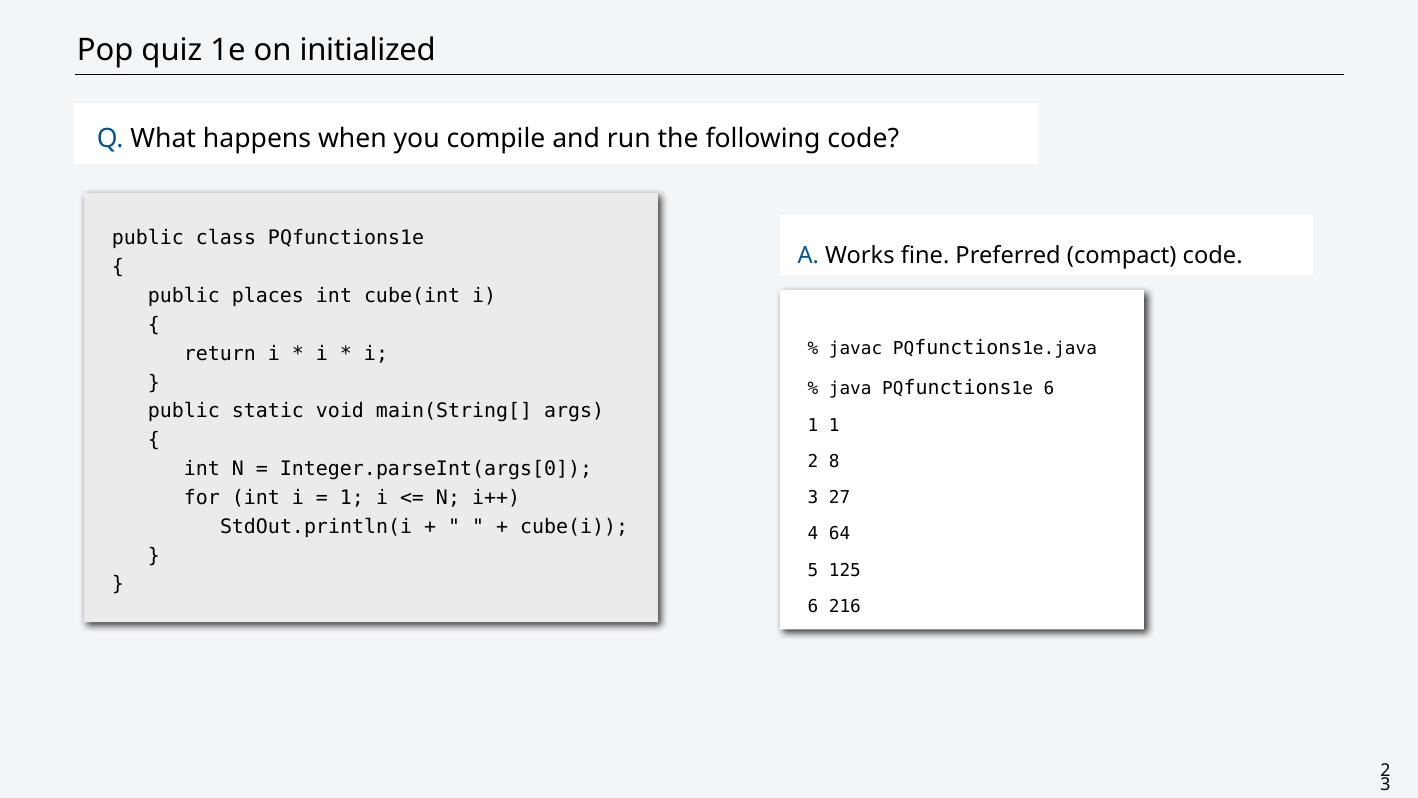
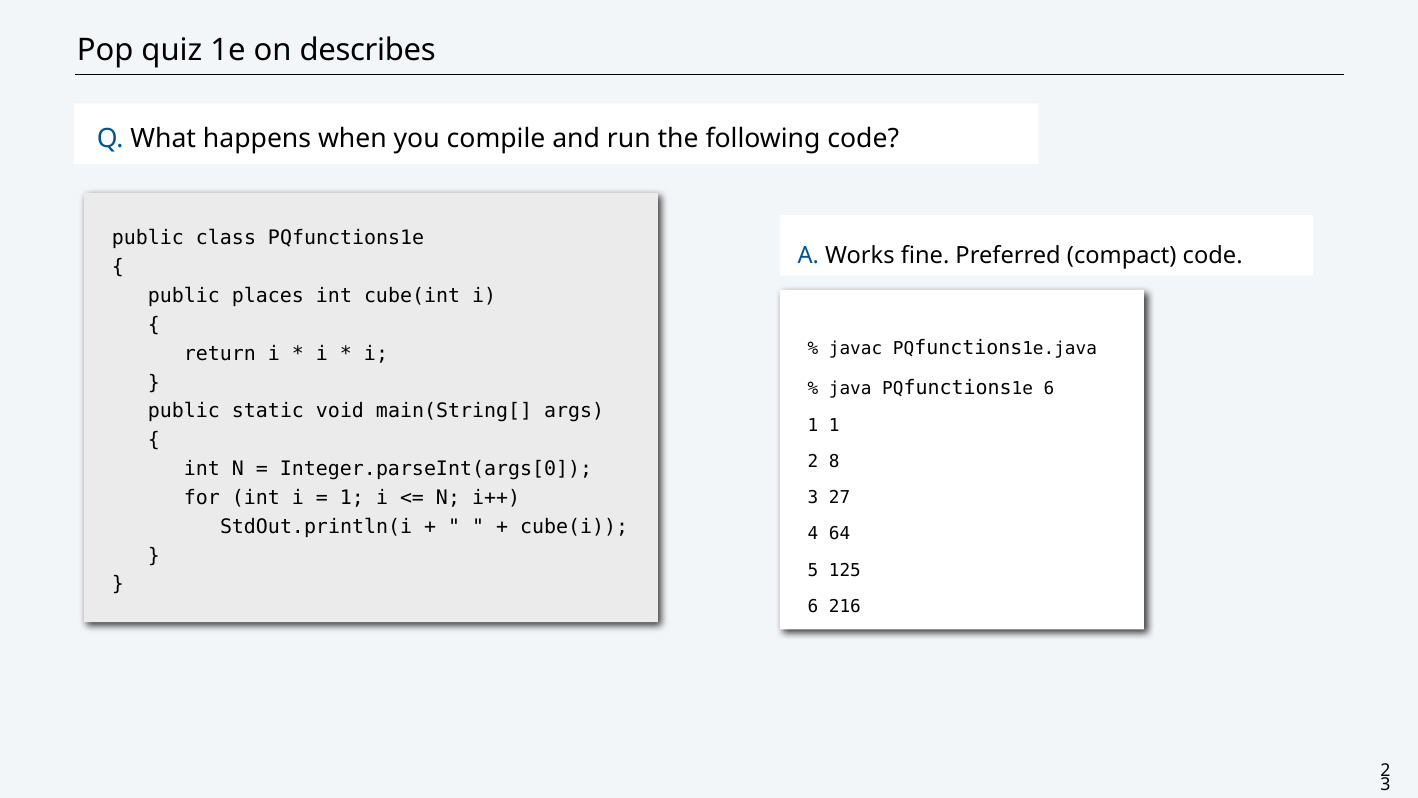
initialized: initialized -> describes (368, 50)
